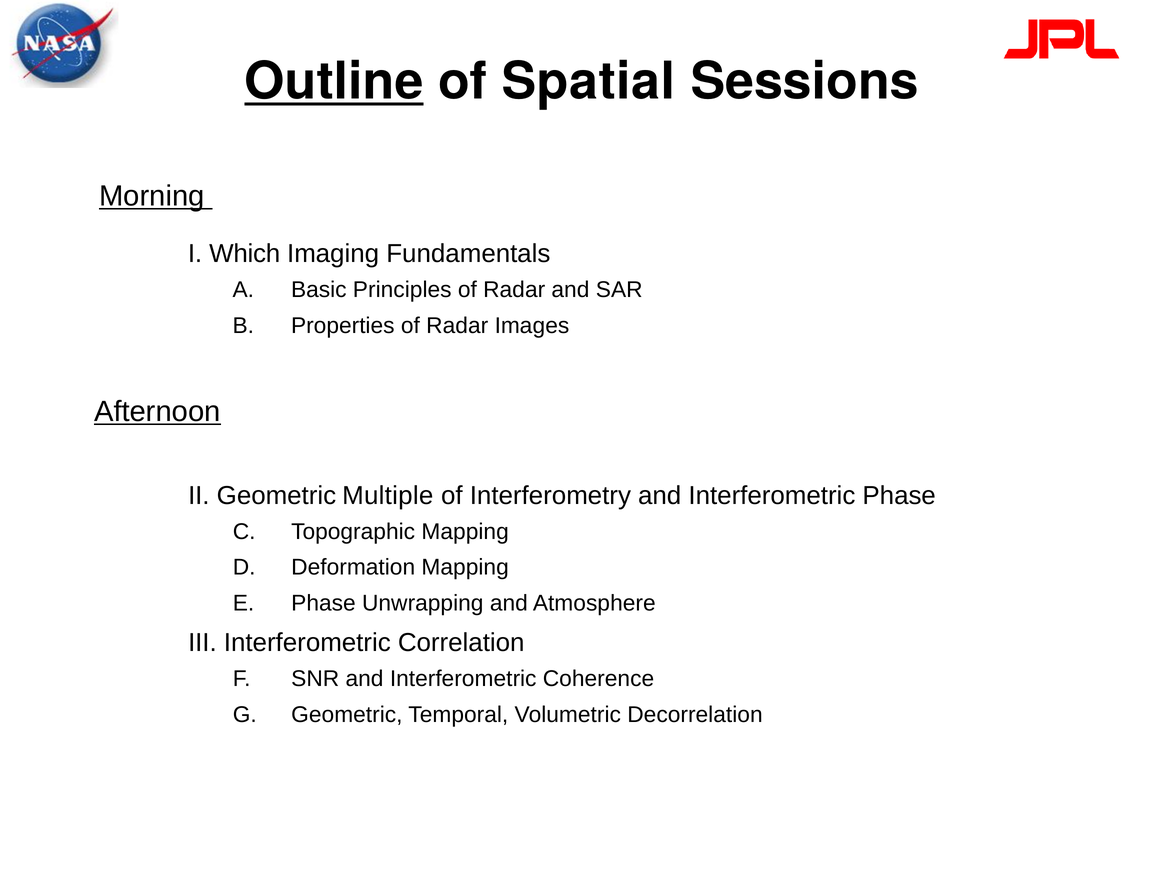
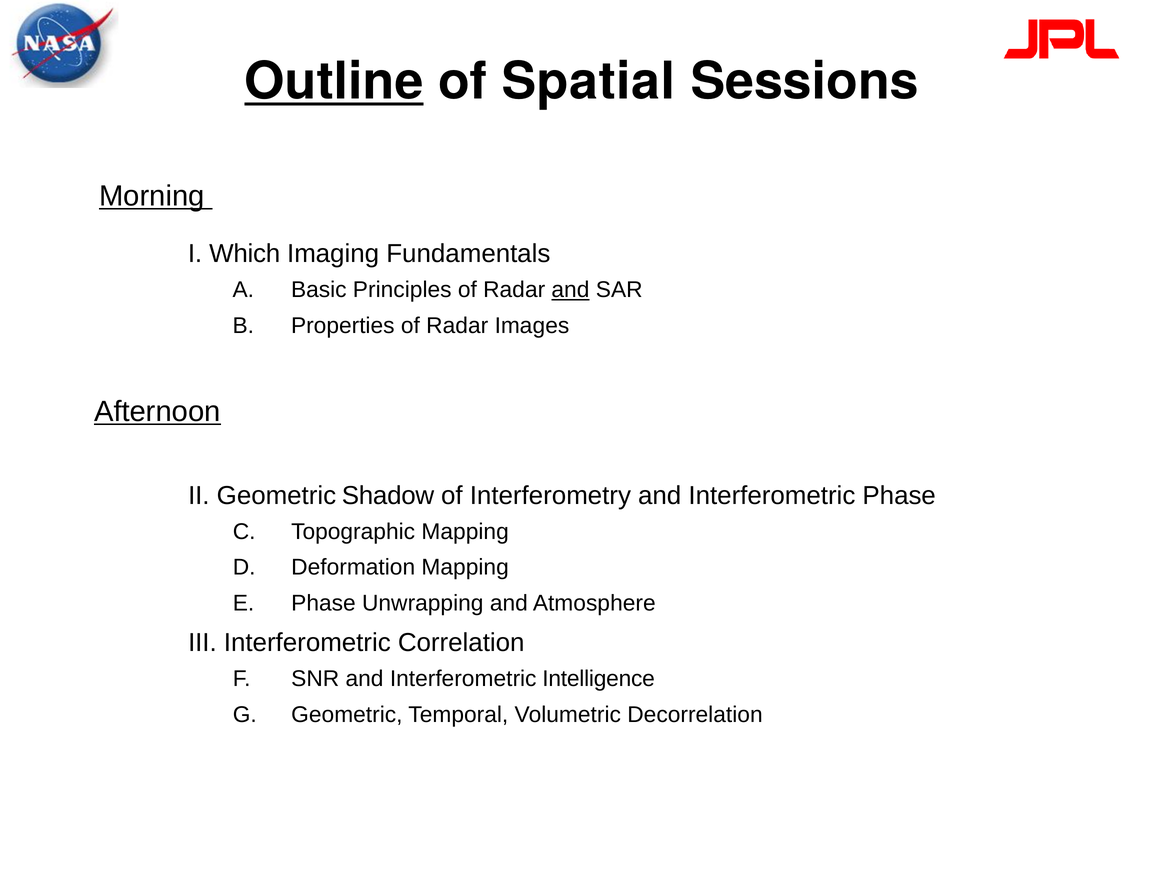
and underline: none -> present (570, 290)
Multiple: Multiple -> Shadow (388, 495)
Coherence: Coherence -> Intelligence (599, 679)
